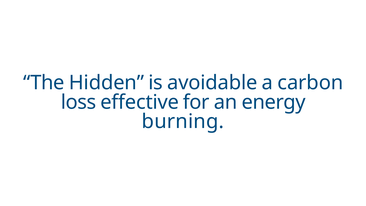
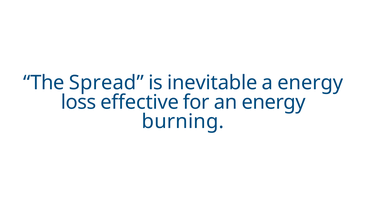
Hidden: Hidden -> Spread (106, 83)
avoidable: avoidable -> inevitable (212, 83)
a carbon: carbon -> energy (310, 83)
